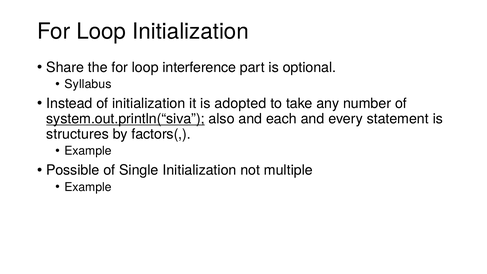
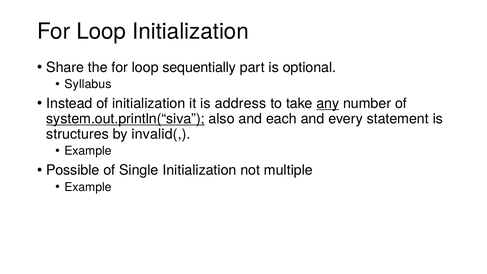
interference: interference -> sequentially (199, 67)
adopted: adopted -> address (240, 103)
any underline: none -> present (328, 103)
factors(: factors( -> invalid( (161, 134)
